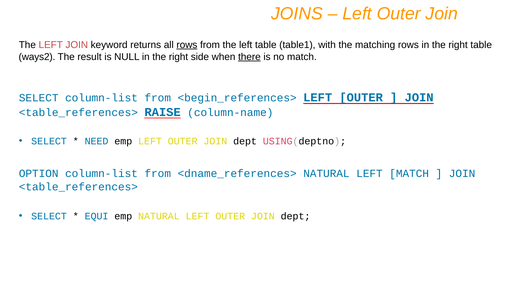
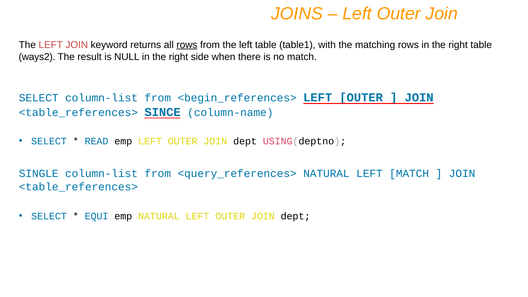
there underline: present -> none (249, 57)
RAISE: RAISE -> SINCE (163, 112)
NEED: NEED -> READ (97, 141)
OPTION: OPTION -> SINGLE (39, 174)
<dname_references>: <dname_references> -> <query_references> (237, 174)
